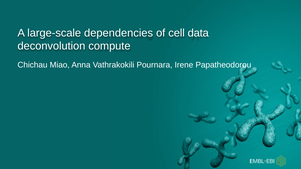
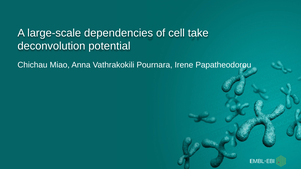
data: data -> take (198, 33)
compute: compute -> potential (109, 46)
